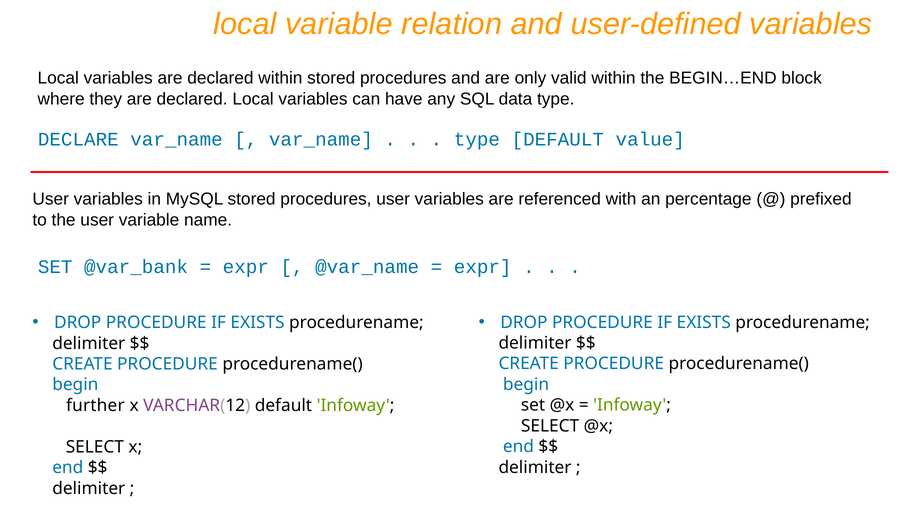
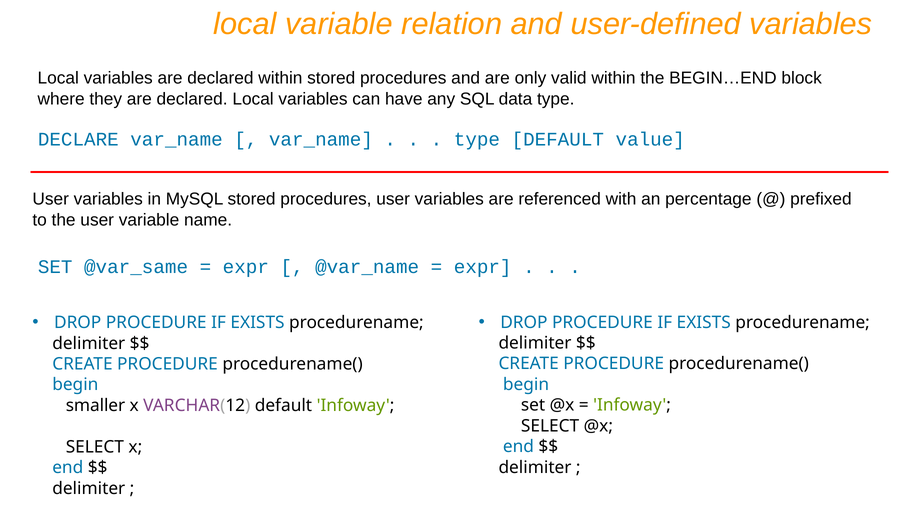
@var_bank: @var_bank -> @var_same (136, 267)
further: further -> smaller (95, 406)
